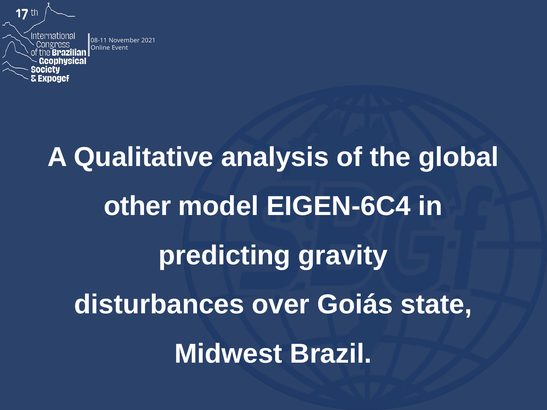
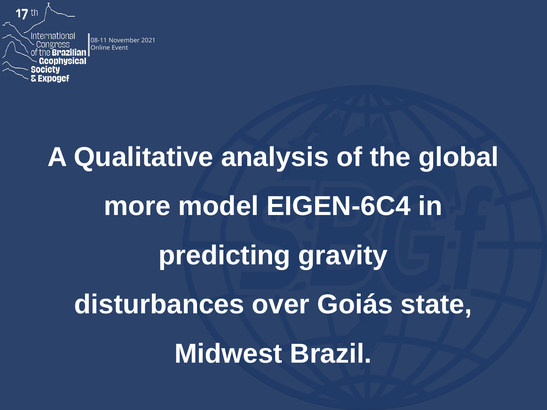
other: other -> more (137, 206)
